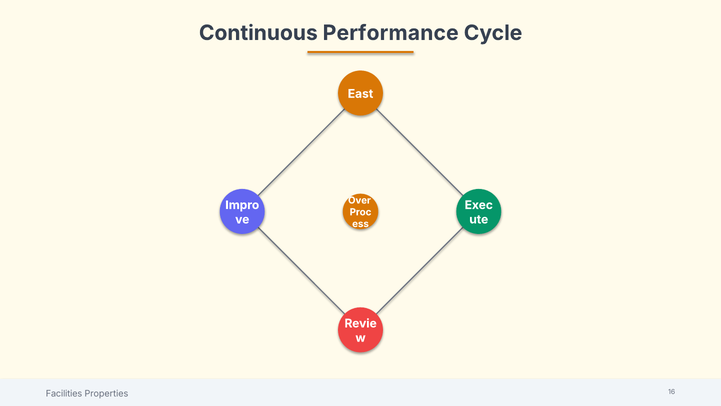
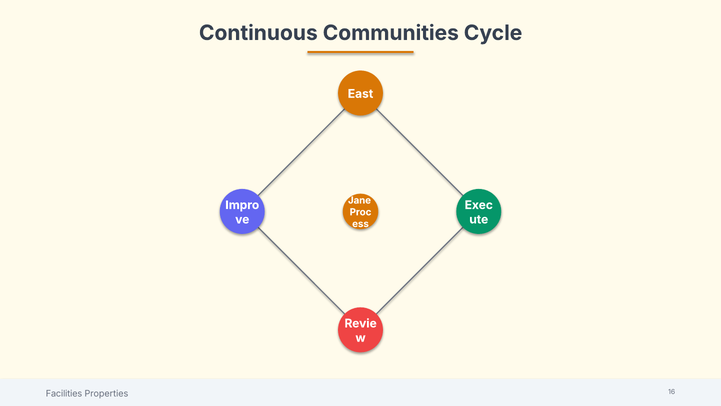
Performance: Performance -> Communities (391, 33)
Over: Over -> Jane (359, 200)
